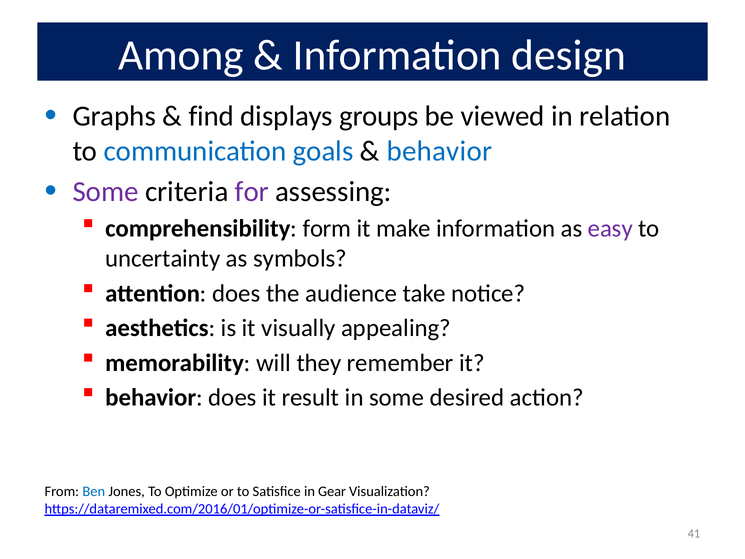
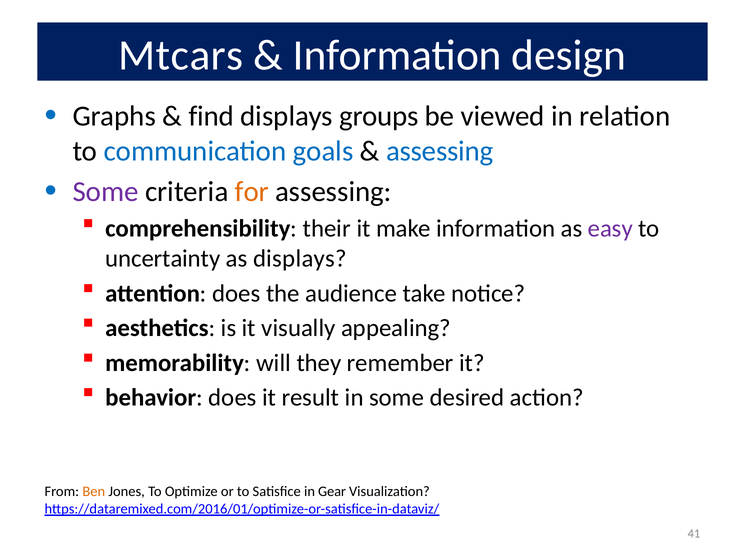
Among: Among -> Mtcars (181, 55)
behavior: behavior -> assessing (440, 151)
for colour: purple -> orange (252, 192)
form: form -> their (327, 229)
as symbols: symbols -> displays (300, 258)
Ben colour: blue -> orange (94, 491)
